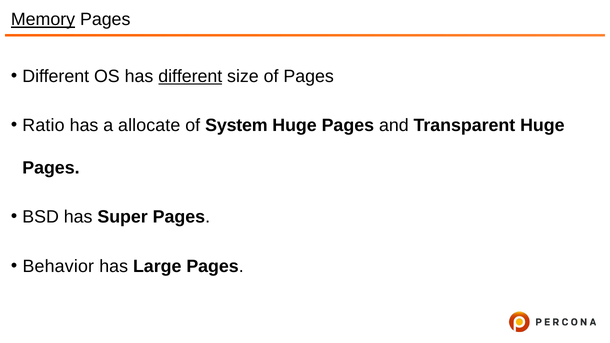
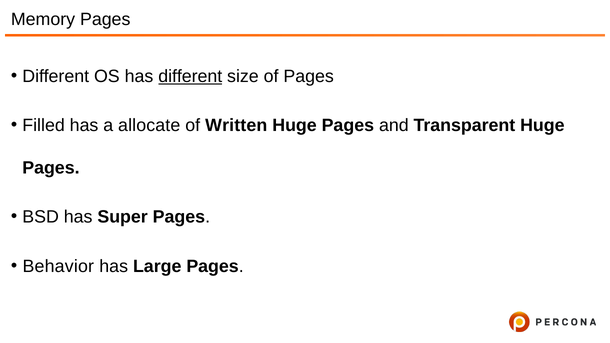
Memory underline: present -> none (43, 20)
Ratio: Ratio -> Filled (44, 125)
System: System -> Written (236, 125)
